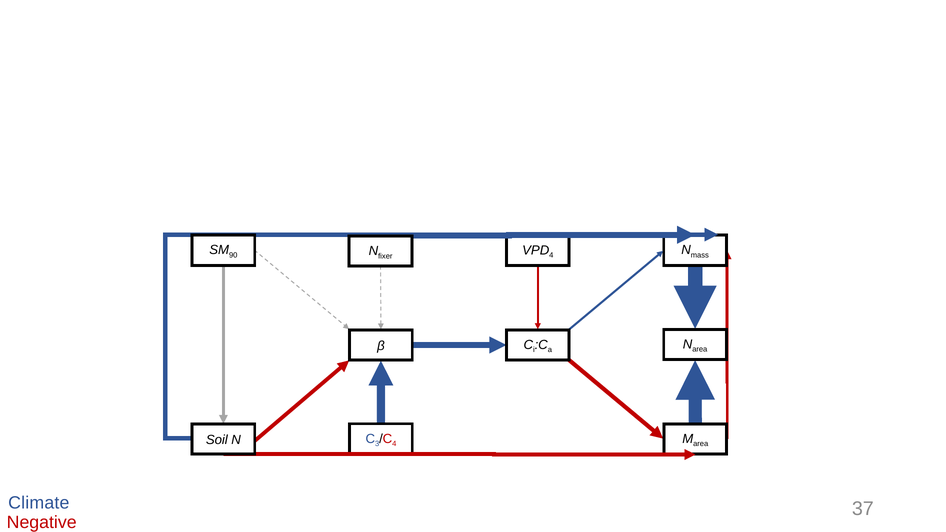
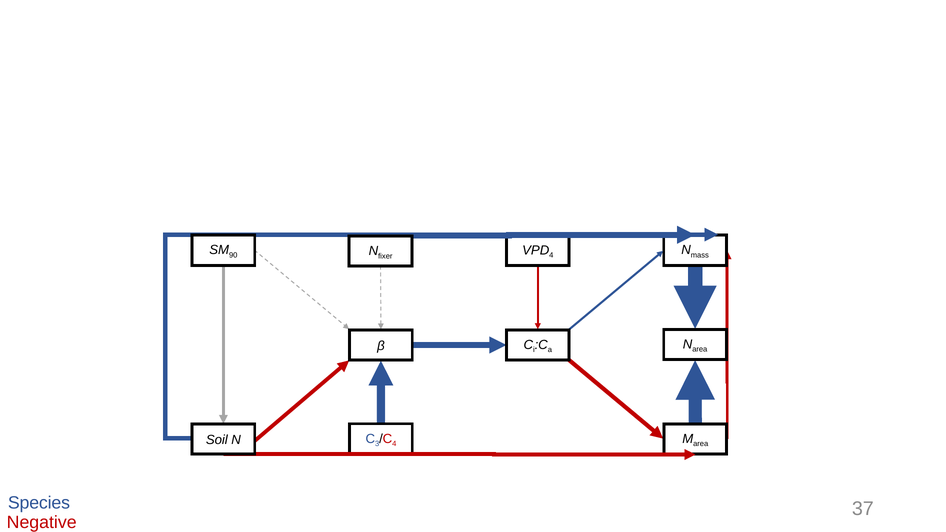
Climate: Climate -> Species (39, 503)
